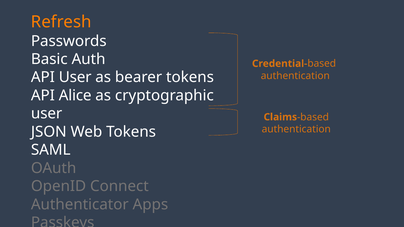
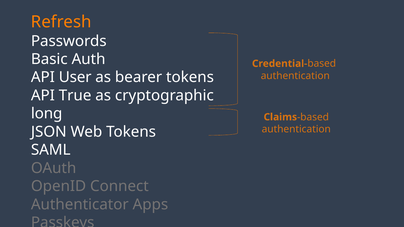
Alice: Alice -> True (75, 96)
user: user -> long (47, 114)
